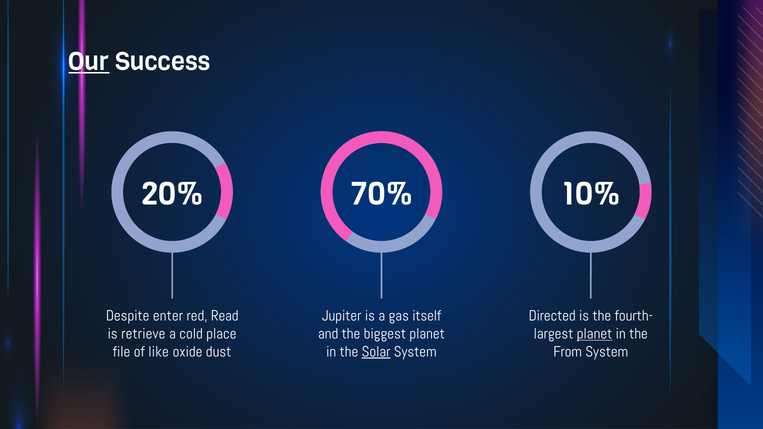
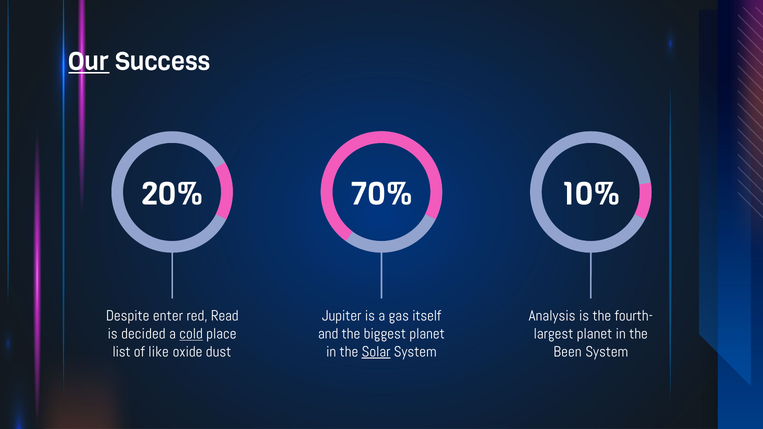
Directed: Directed -> Analysis (552, 316)
retrieve: retrieve -> decided (143, 334)
cold underline: none -> present (191, 334)
planet underline: present -> none (595, 334)
file: file -> list (122, 352)
From: From -> Been (568, 352)
